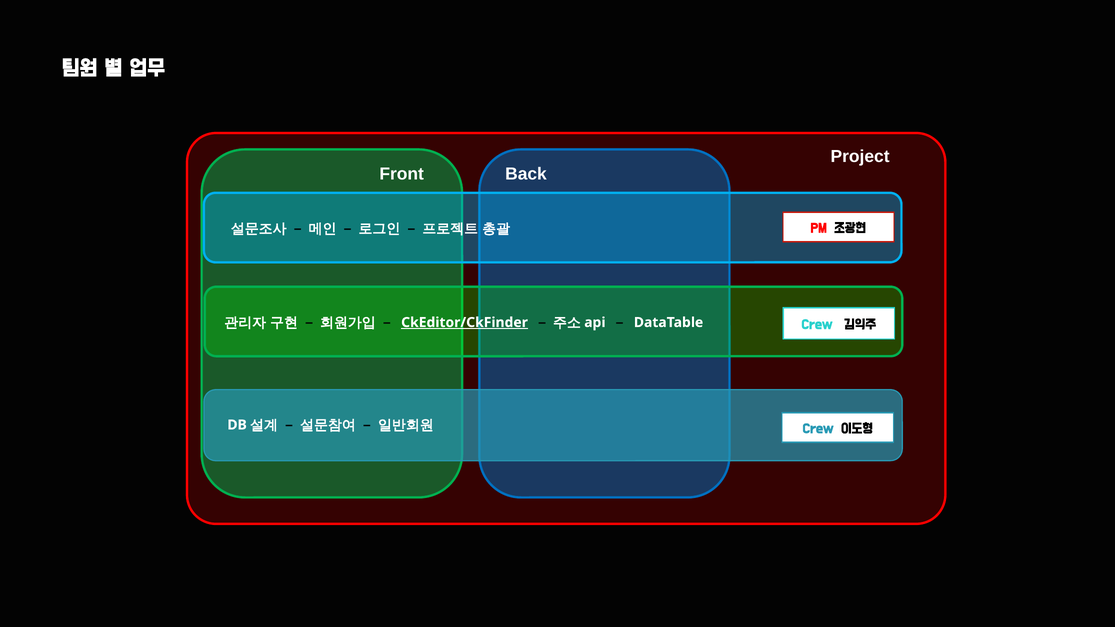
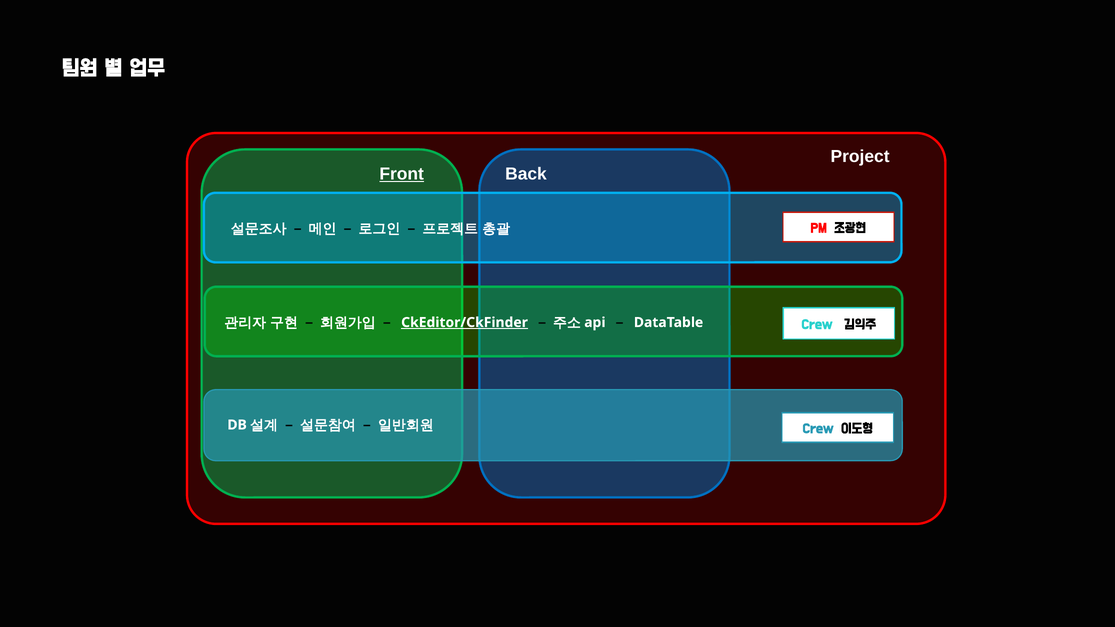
Front underline: none -> present (402, 174)
